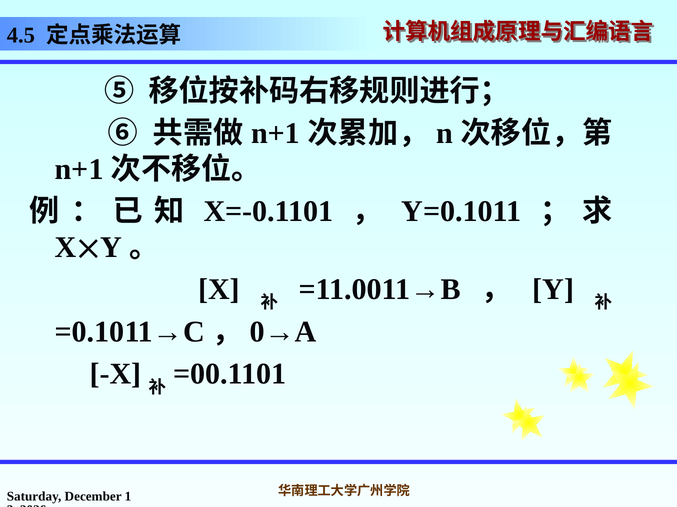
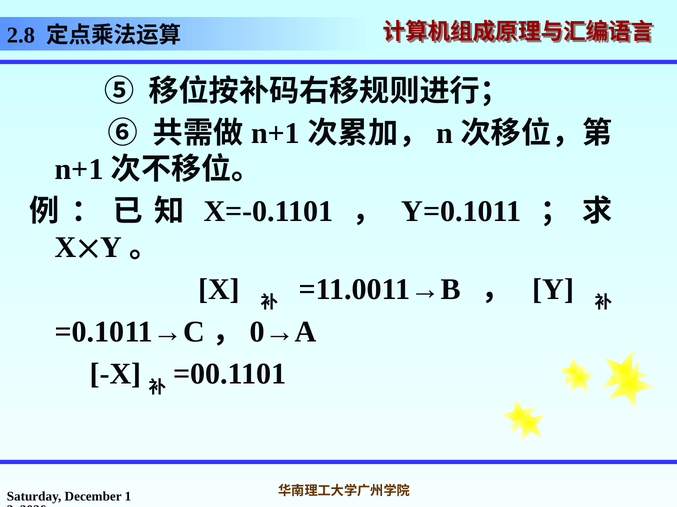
4.5: 4.5 -> 2.8 (21, 35)
